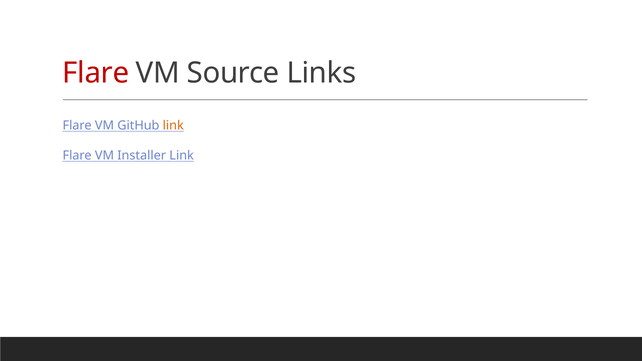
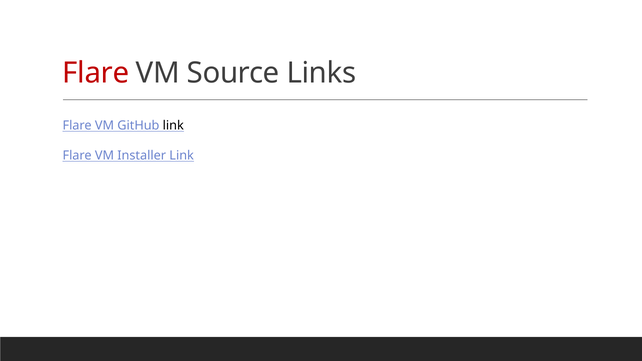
link colour: orange -> black (173, 125)
